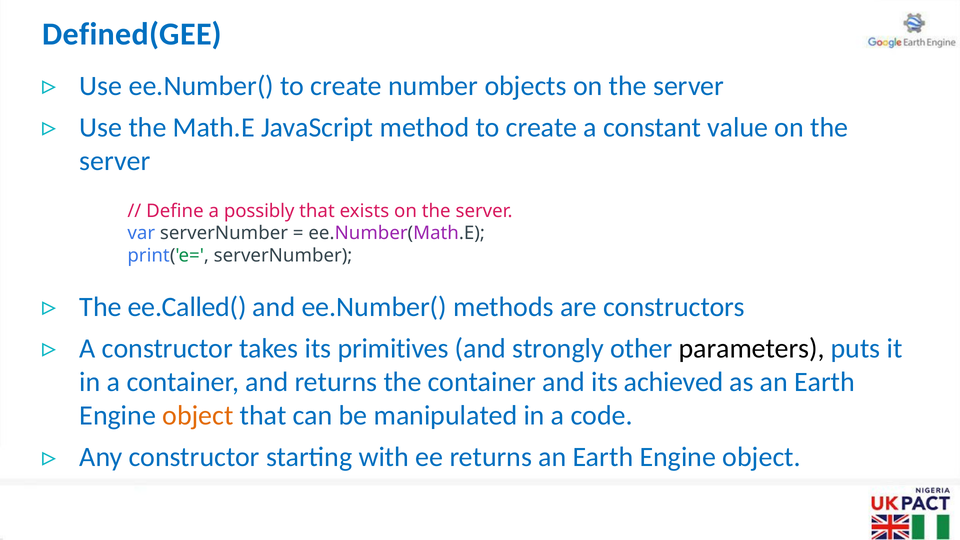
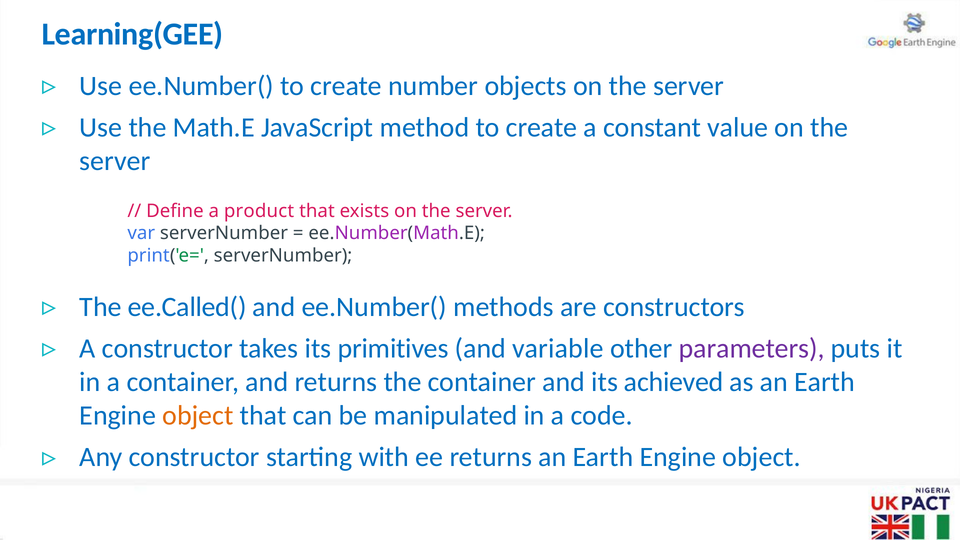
Defined(GEE: Defined(GEE -> Learning(GEE (132, 34)
possibly: possibly -> product (259, 211)
strongly: strongly -> variable (558, 348)
parameters colour: black -> purple (752, 348)
